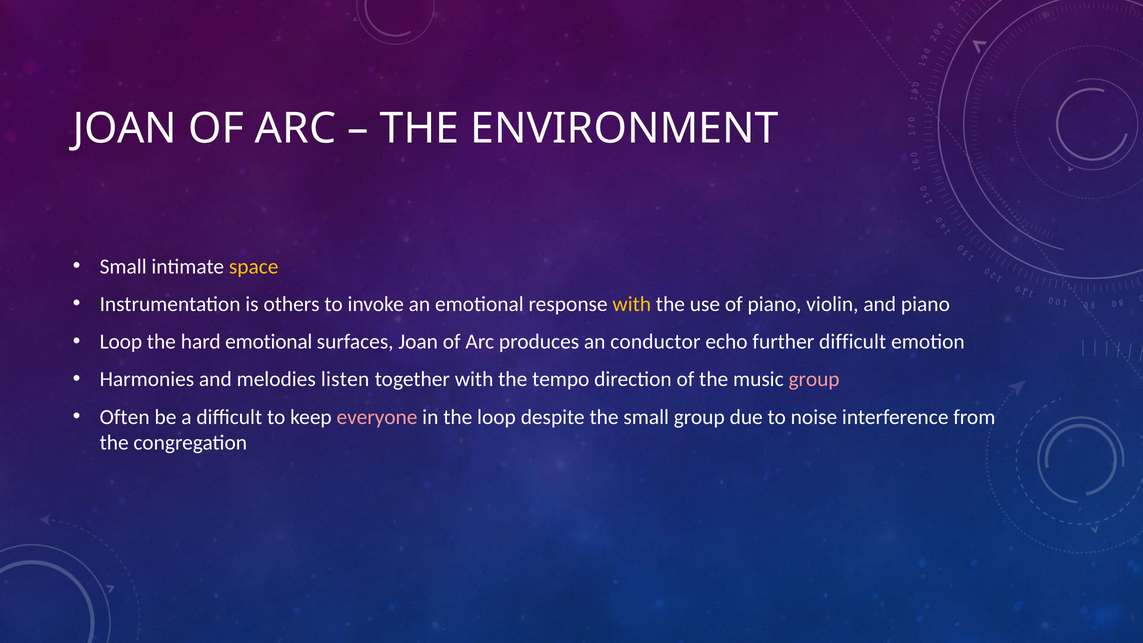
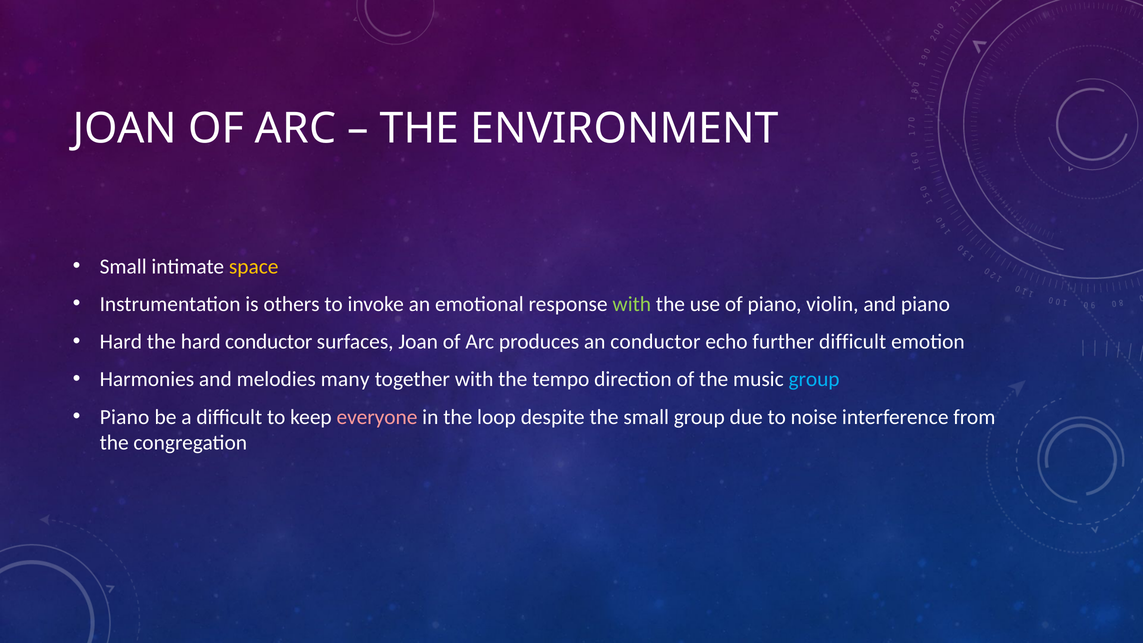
with colour: yellow -> light green (632, 304)
Loop: Loop -> Hard (121, 342)
hard emotional: emotional -> conductor (269, 342)
listen: listen -> many (345, 379)
group colour: pink -> light blue (814, 379)
Often: Often -> Piano (125, 417)
